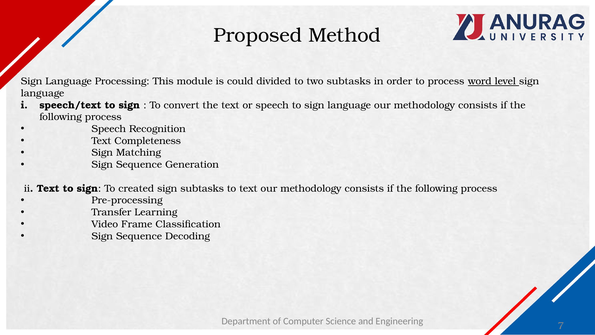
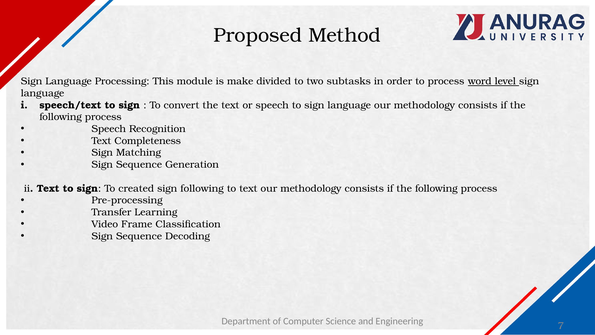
could: could -> make (240, 81)
sign subtasks: subtasks -> following (202, 188)
